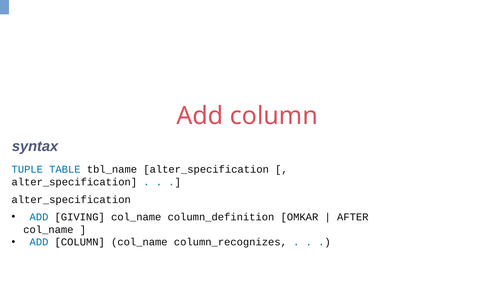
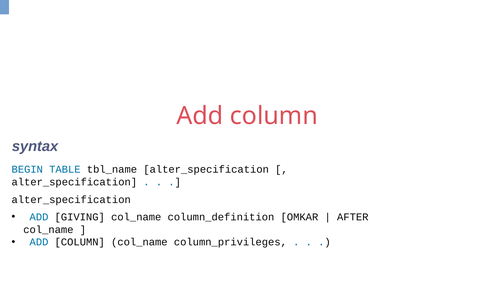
TUPLE: TUPLE -> BEGIN (27, 169)
column_recognizes: column_recognizes -> column_privileges (230, 242)
